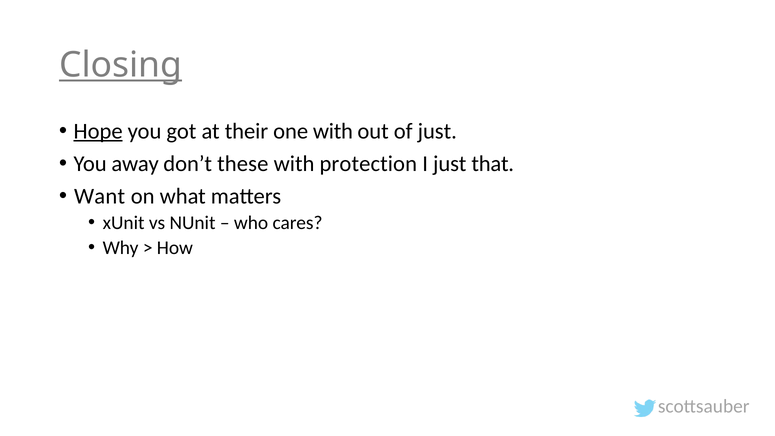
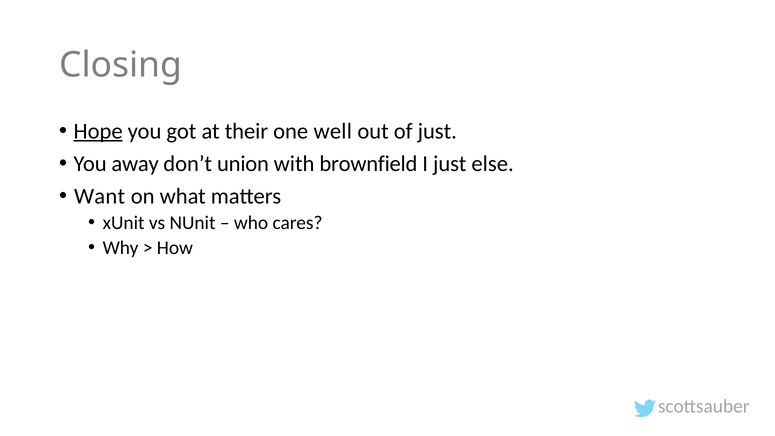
Closing underline: present -> none (121, 65)
one with: with -> well (333, 131)
these: these -> union (243, 164)
protection: protection -> brownfield (368, 164)
that: that -> else (493, 164)
